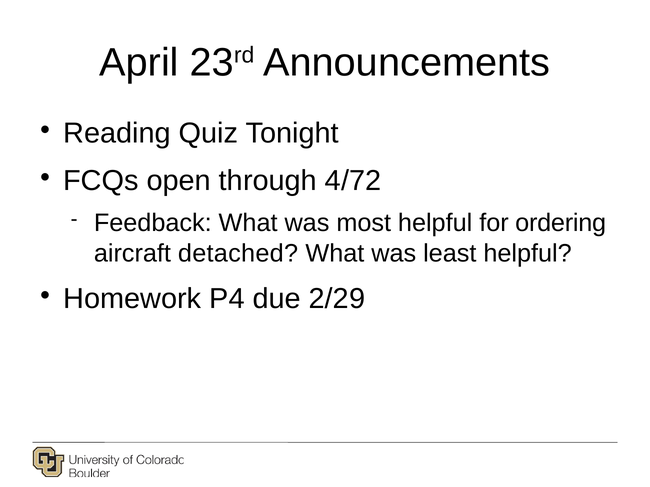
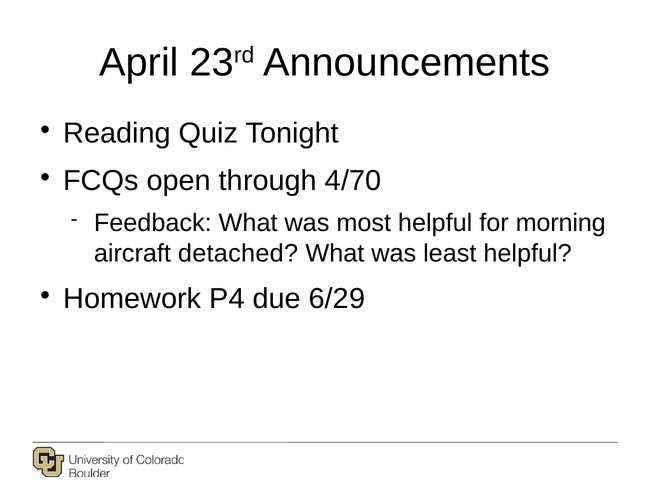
4/72: 4/72 -> 4/70 (353, 181)
ordering: ordering -> morning (561, 223)
2/29: 2/29 -> 6/29 (337, 299)
